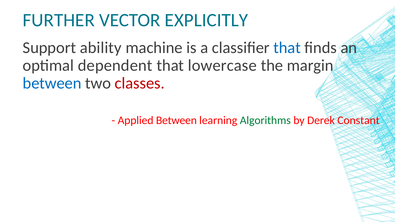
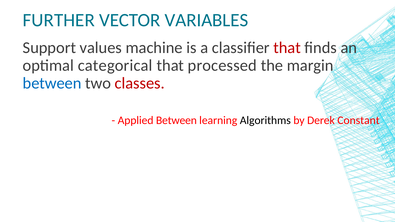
EXPLICITLY: EXPLICITLY -> VARIABLES (206, 20)
ability: ability -> values (101, 48)
that colour: blue -> red (287, 48)
dependent: dependent -> categorical (115, 66)
lowercase: lowercase -> processed (222, 66)
Algorithms colour: green -> black (265, 120)
